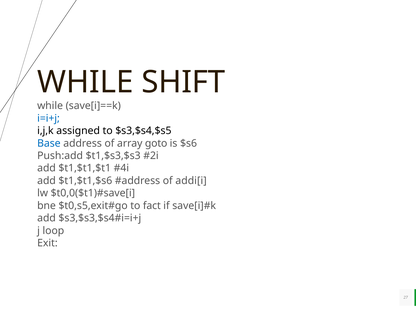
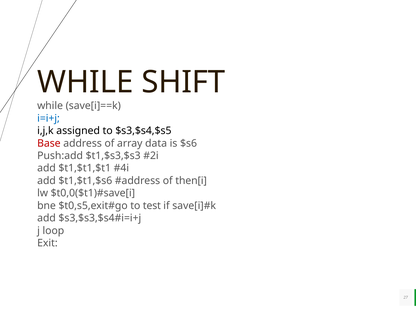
Base colour: blue -> red (49, 143)
goto: goto -> data (156, 143)
addi[i: addi[i -> then[i (191, 181)
fact: fact -> test (152, 206)
